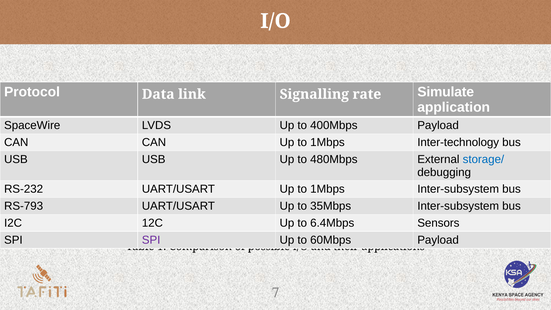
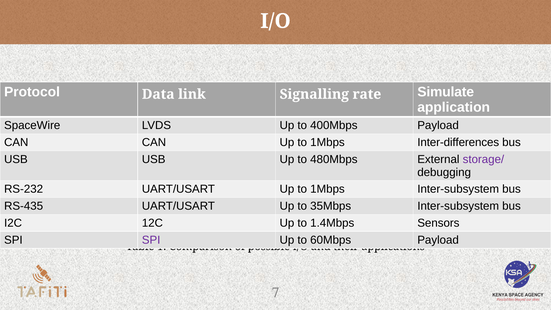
Inter-technology: Inter-technology -> Inter-differences (458, 142)
storage/ colour: blue -> purple (483, 159)
RS-793: RS-793 -> RS-435 (24, 206)
6.4Mbps: 6.4Mbps -> 1.4Mbps (332, 223)
